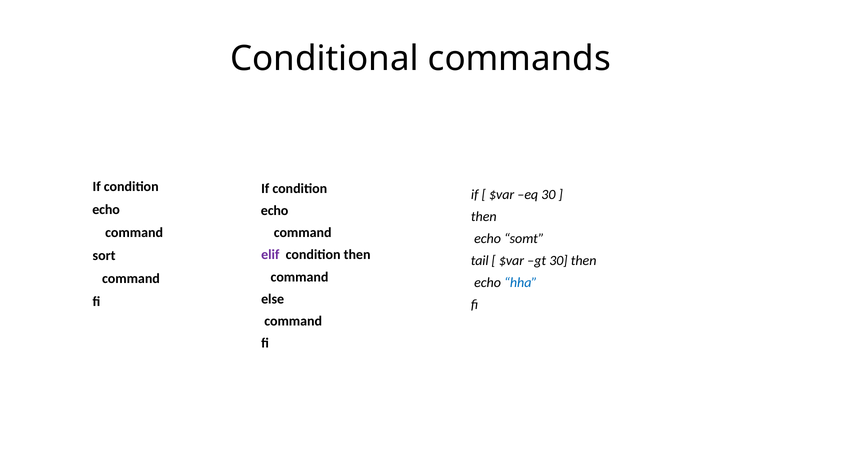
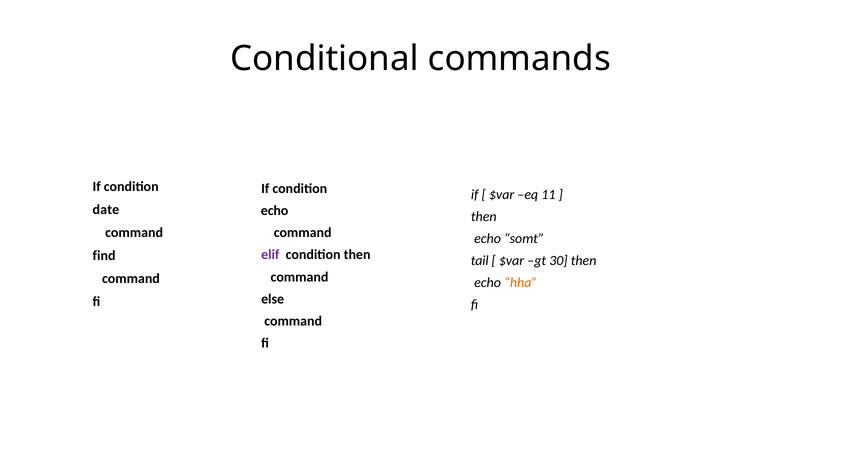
eq 30: 30 -> 11 (548, 194)
echo: echo -> date (106, 210)
sort: sort -> find (104, 256)
hha colour: blue -> orange (521, 283)
